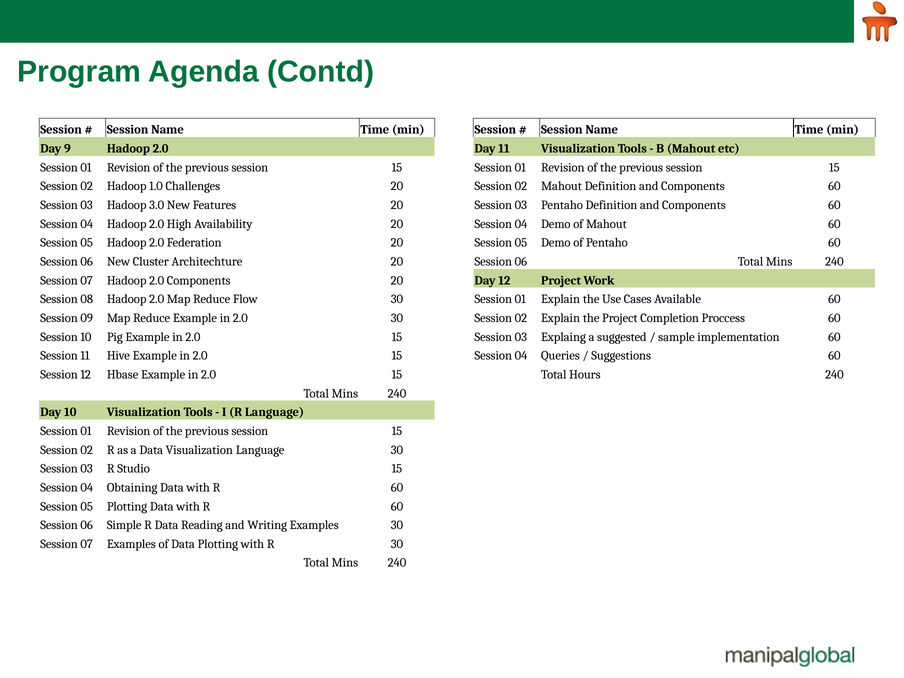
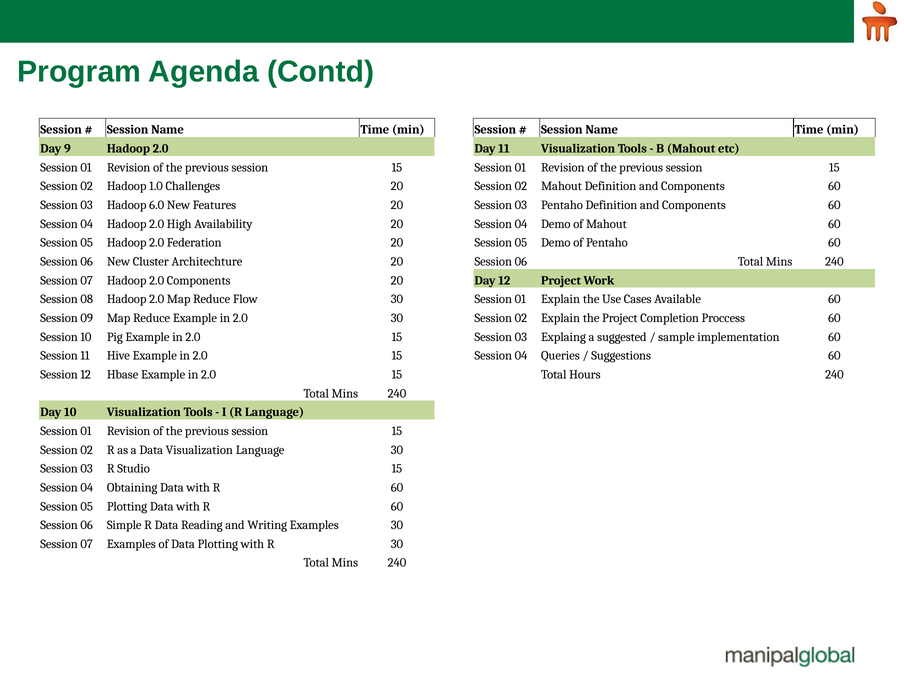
3.0: 3.0 -> 6.0 (157, 205)
